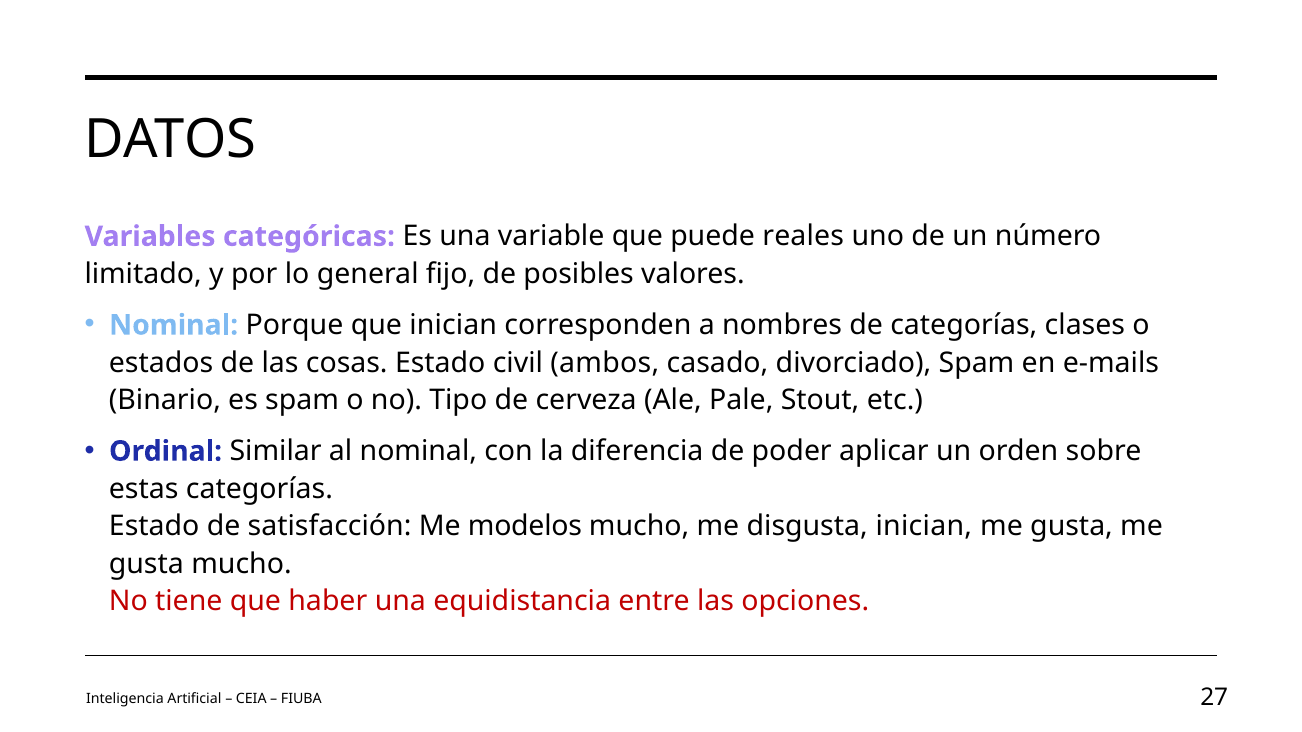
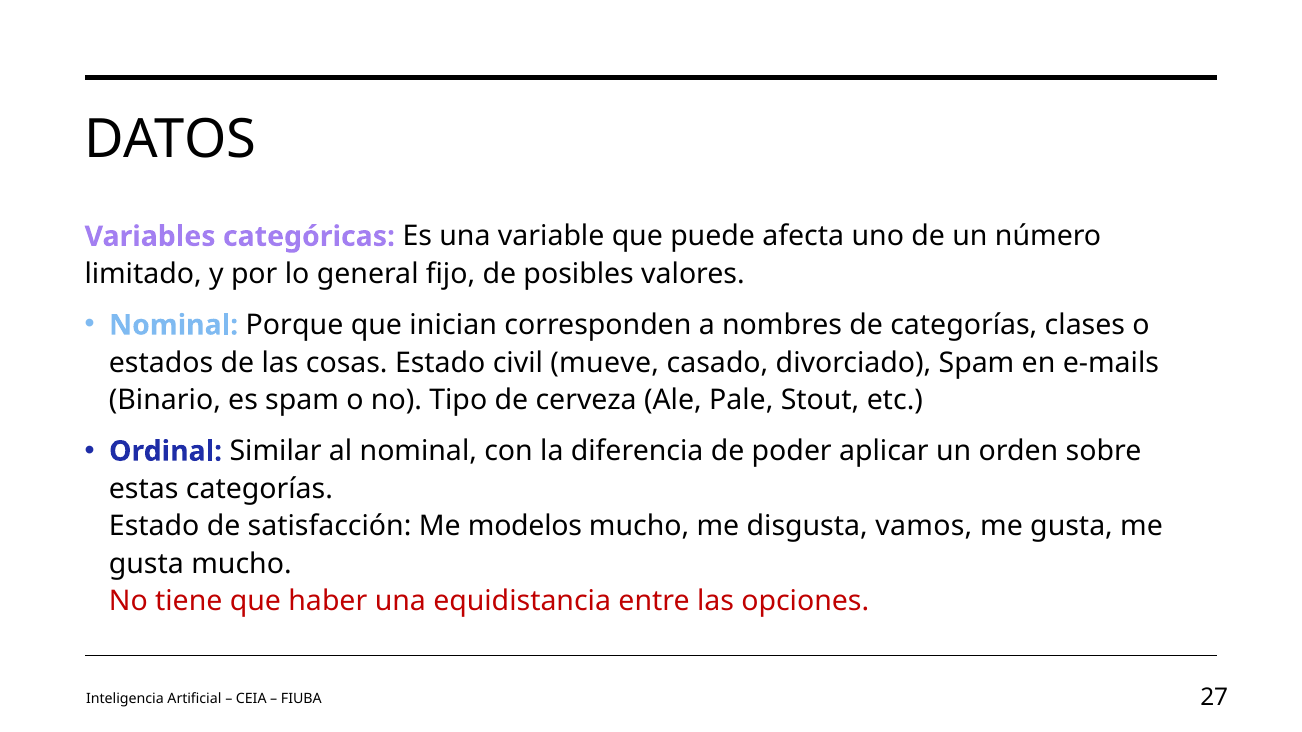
reales: reales -> afecta (803, 237)
ambos: ambos -> mueve (605, 363)
disgusta inician: inician -> vamos (924, 527)
